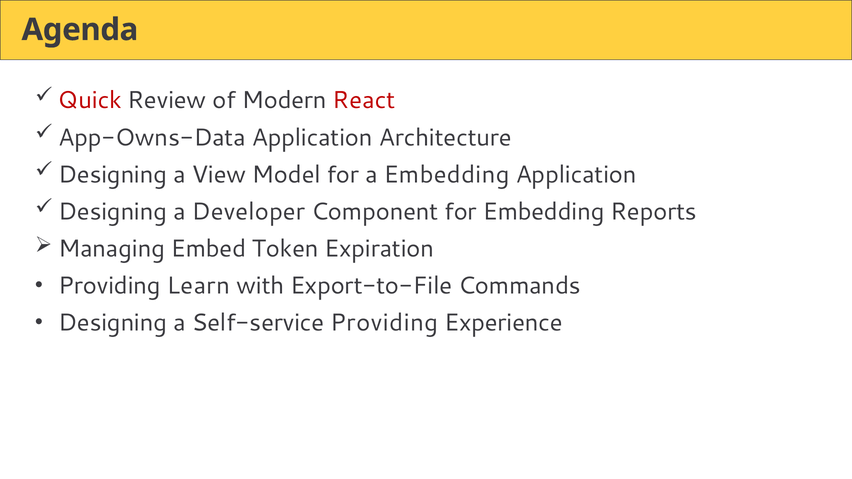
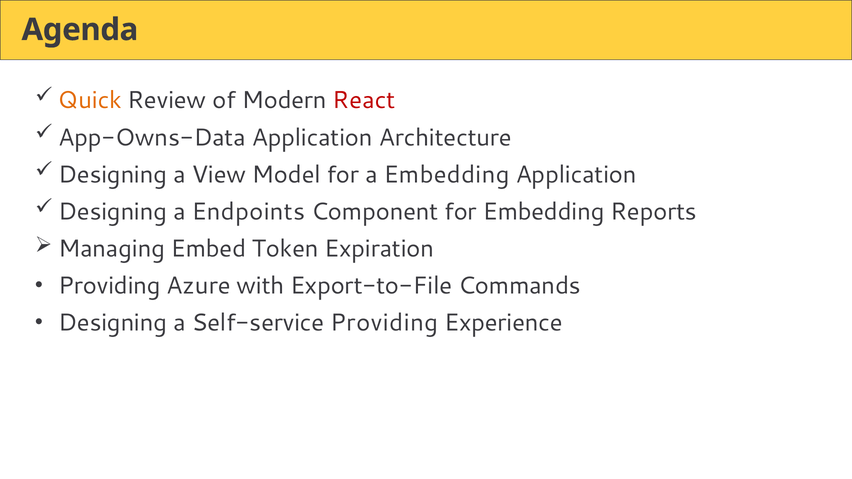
Quick colour: red -> orange (90, 100)
Developer: Developer -> Endpoints (248, 212)
Learn: Learn -> Azure (199, 286)
